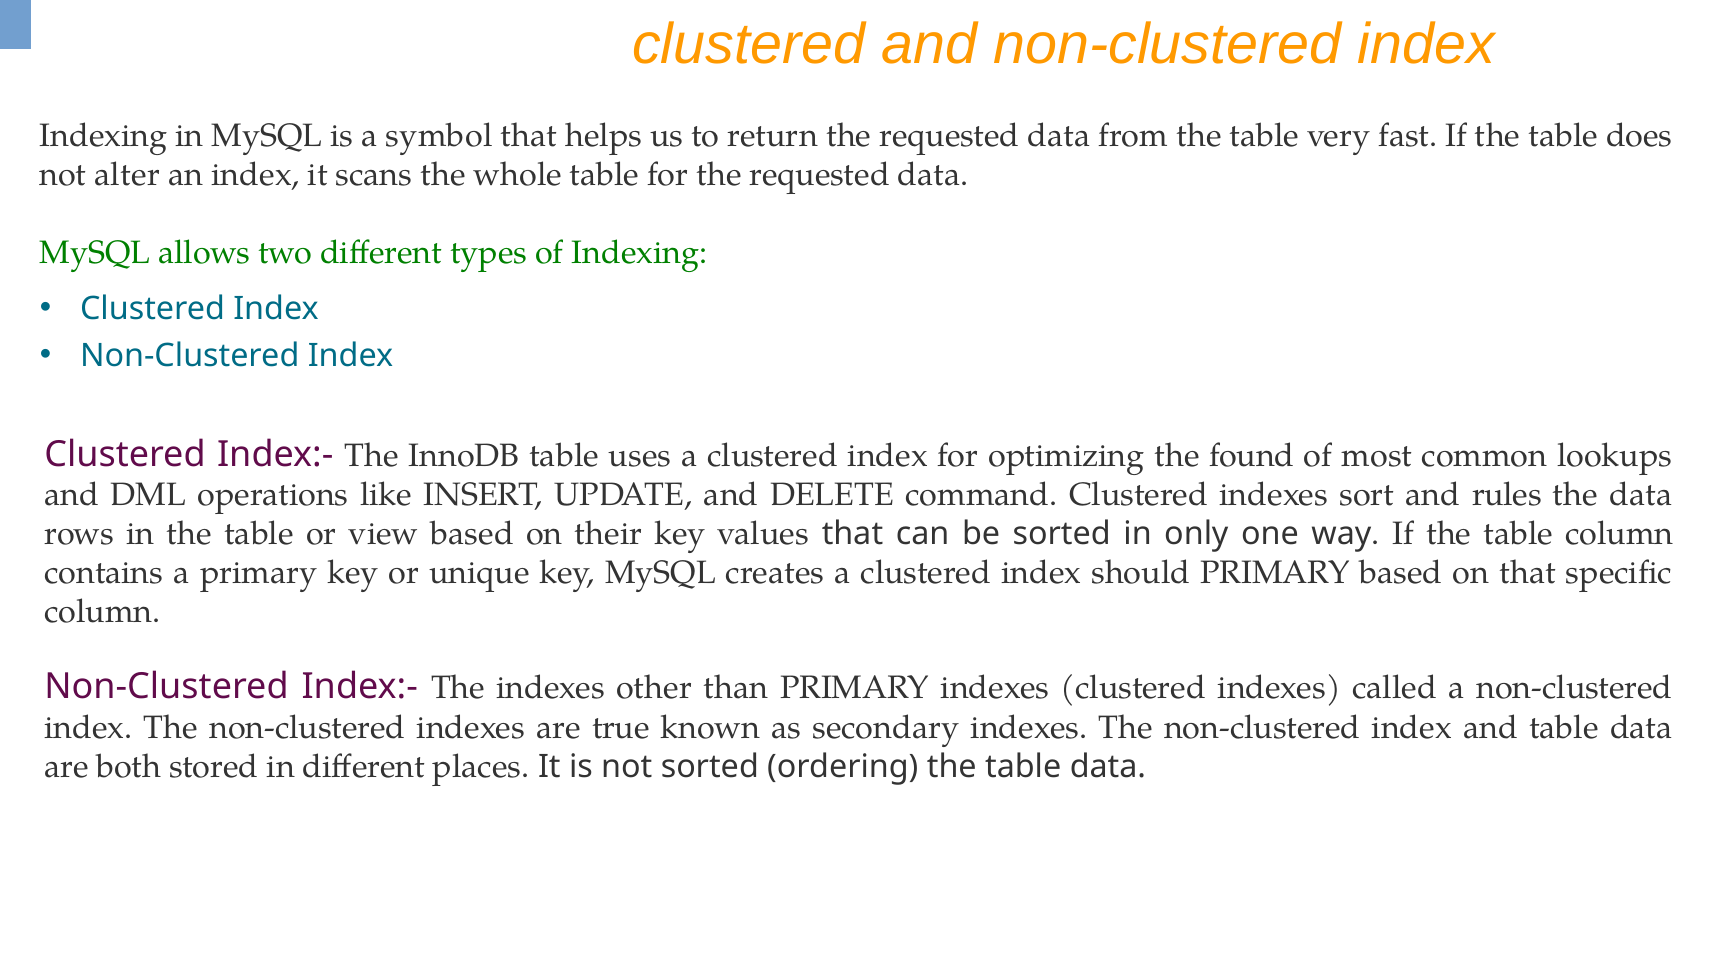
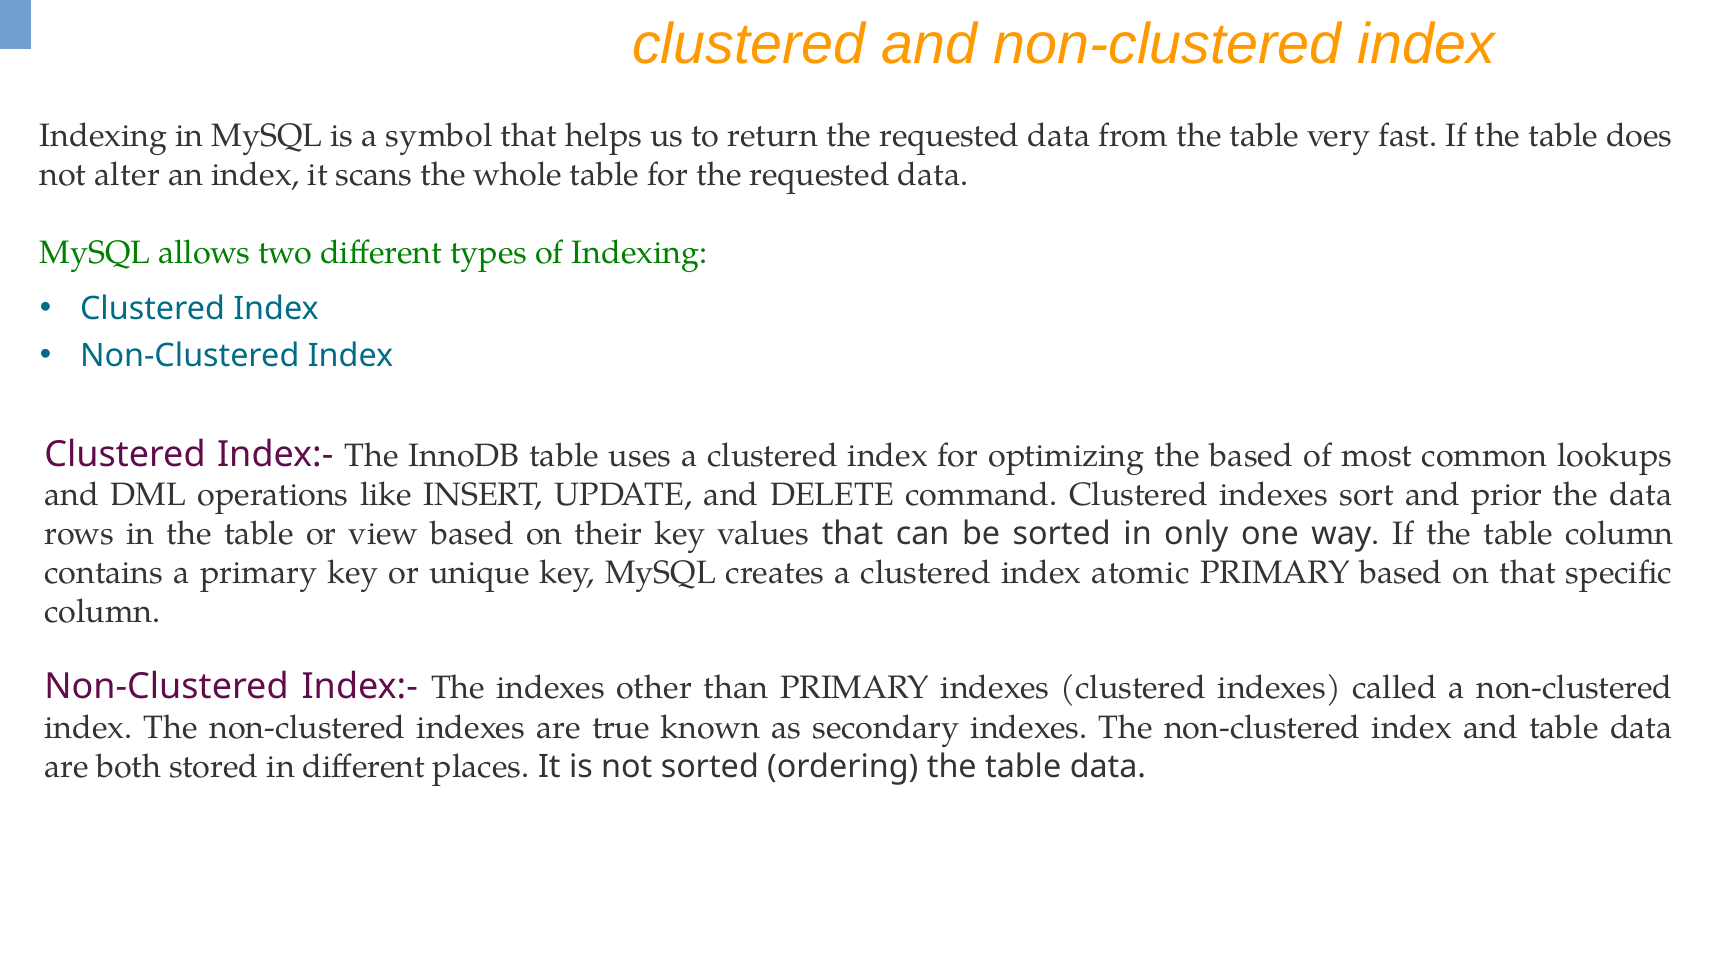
the found: found -> based (1252, 455)
rules: rules -> prior (1507, 495)
should: should -> atomic (1141, 572)
